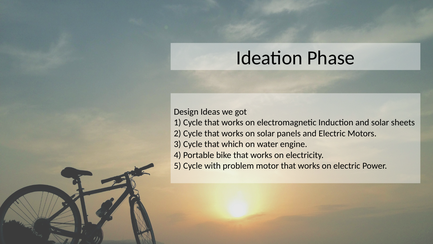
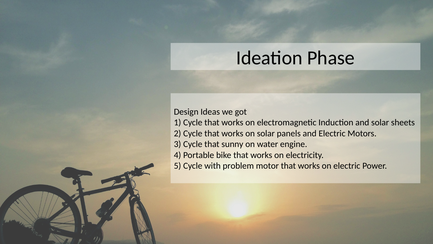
which: which -> sunny (232, 144)
